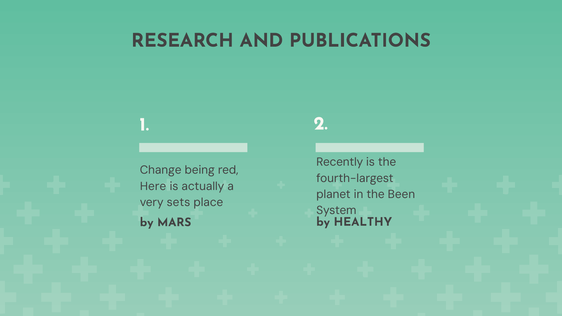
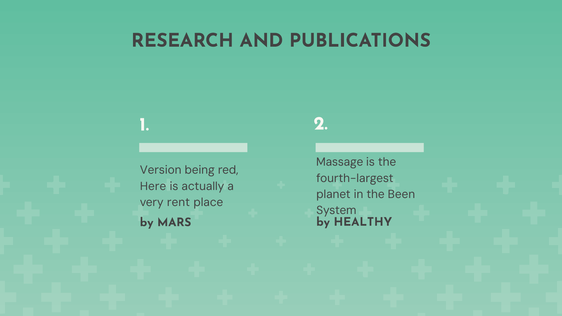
Recently: Recently -> Massage (340, 162)
Change: Change -> Version (161, 170)
sets: sets -> rent (178, 202)
